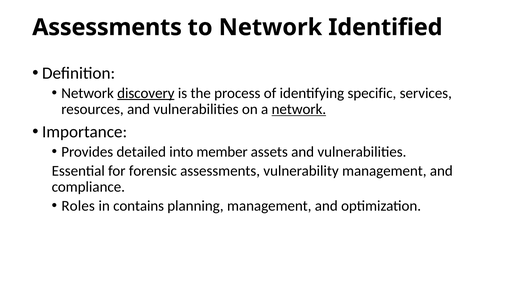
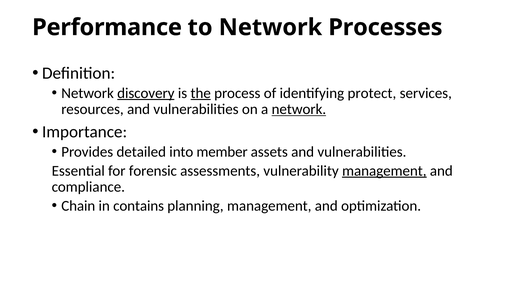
Assessments: Assessments -> Performance (107, 27)
Identified: Identified -> Processes (385, 27)
the underline: none -> present (201, 93)
specific: specific -> protect (372, 93)
management underline: none -> present (384, 171)
Roles: Roles -> Chain (78, 206)
